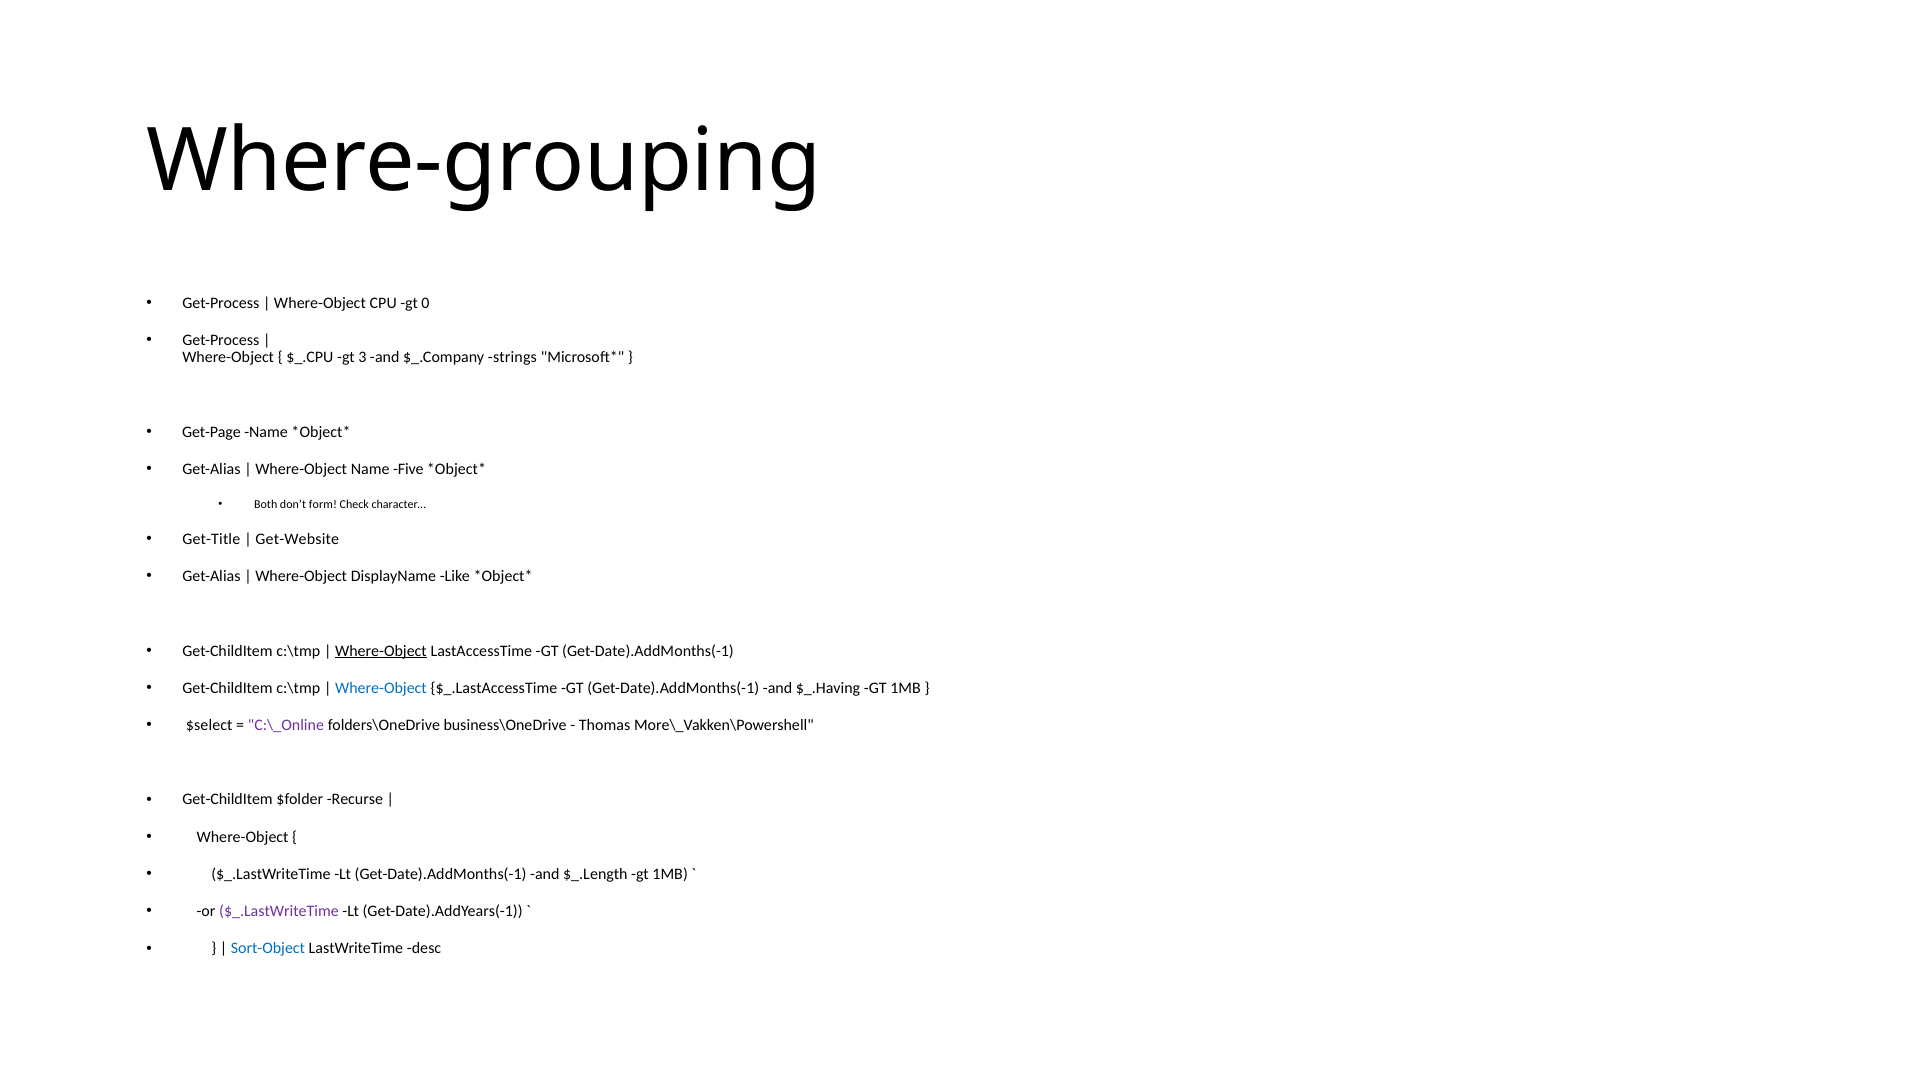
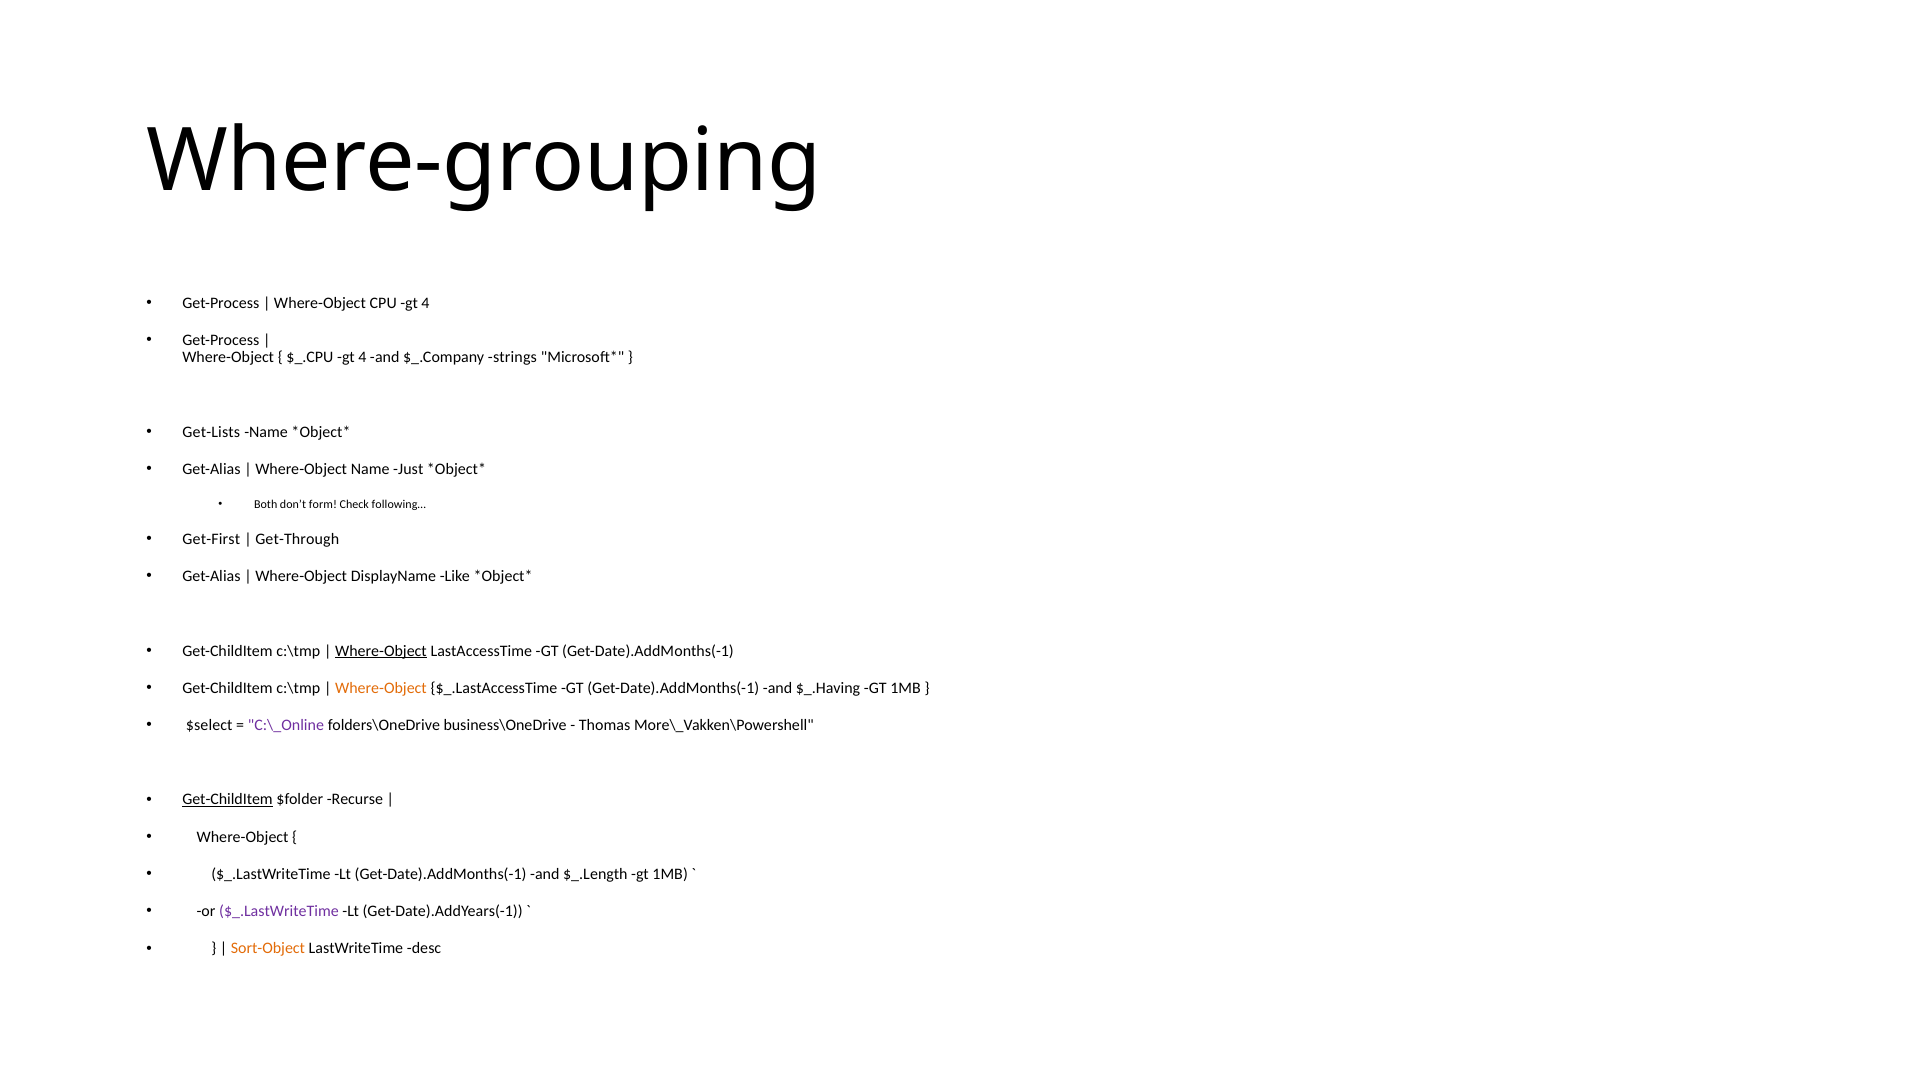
CPU gt 0: 0 -> 4 (426, 303)
$_.CPU gt 3: 3 -> 4 (362, 357)
Get-Page: Get-Page -> Get-Lists (211, 432)
Five: Five -> Just (408, 469)
character…: character… -> following… (399, 504)
Get-Title: Get-Title -> Get-First (211, 539)
Get-Website: Get-Website -> Get-Through (297, 539)
Where-Object colour: blue -> orange (381, 688)
Get-ChildItem underline: none -> present (227, 800)
Sort-Object colour: blue -> orange (268, 949)
